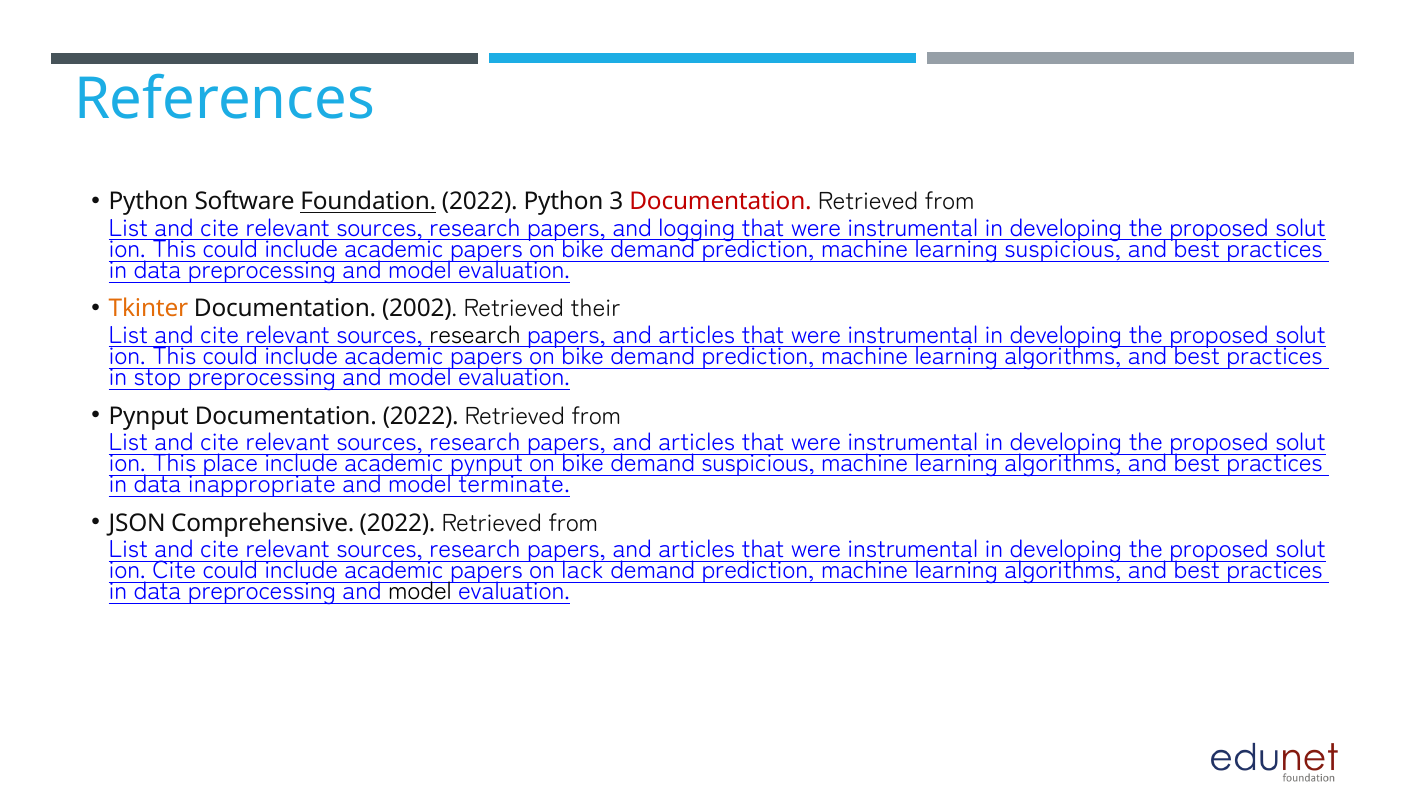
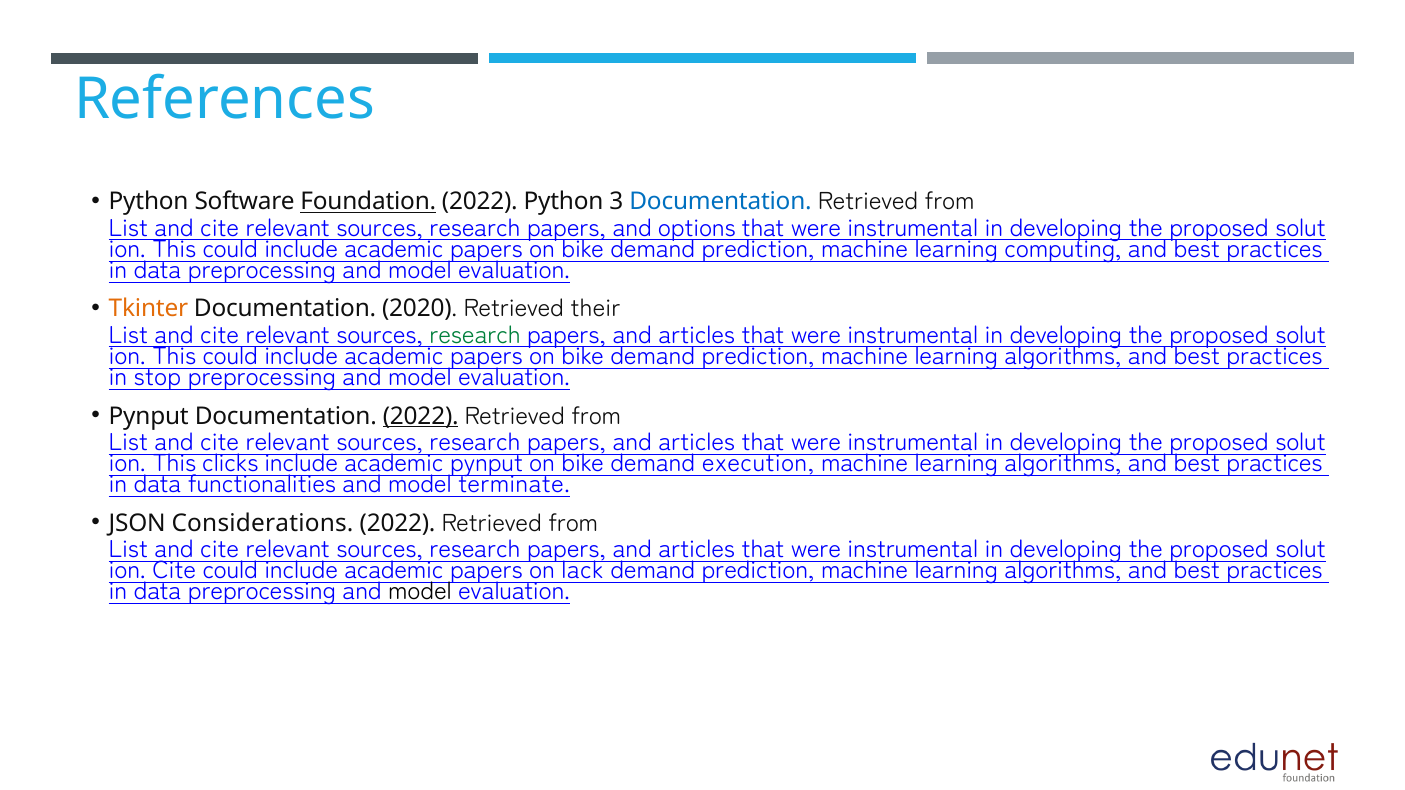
Documentation colour: red -> blue (721, 202)
logging: logging -> options (697, 228)
learning suspicious: suspicious -> computing (1063, 250)
2002: 2002 -> 2020 (417, 309)
research colour: black -> green (475, 335)
2022 underline: none -> present (421, 416)
place: place -> clicks (230, 464)
demand suspicious: suspicious -> execution (758, 464)
inappropriate: inappropriate -> functionalities (262, 485)
Comprehensive: Comprehensive -> Considerations (263, 523)
